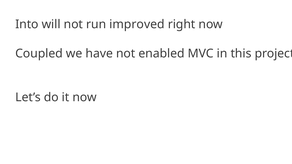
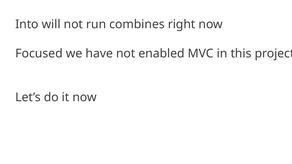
improved: improved -> combines (137, 24)
Coupled: Coupled -> Focused (39, 54)
